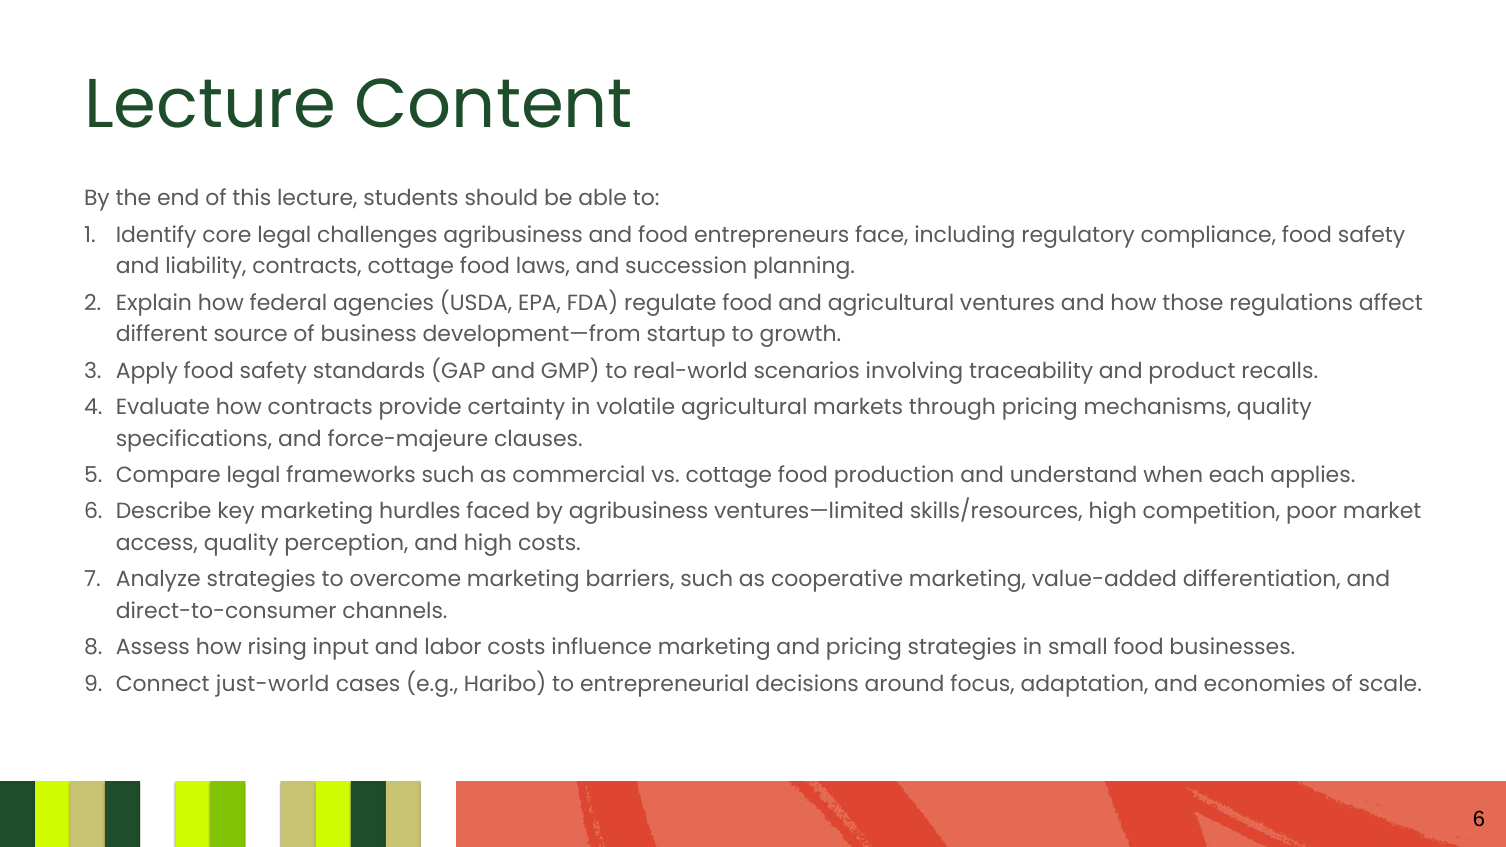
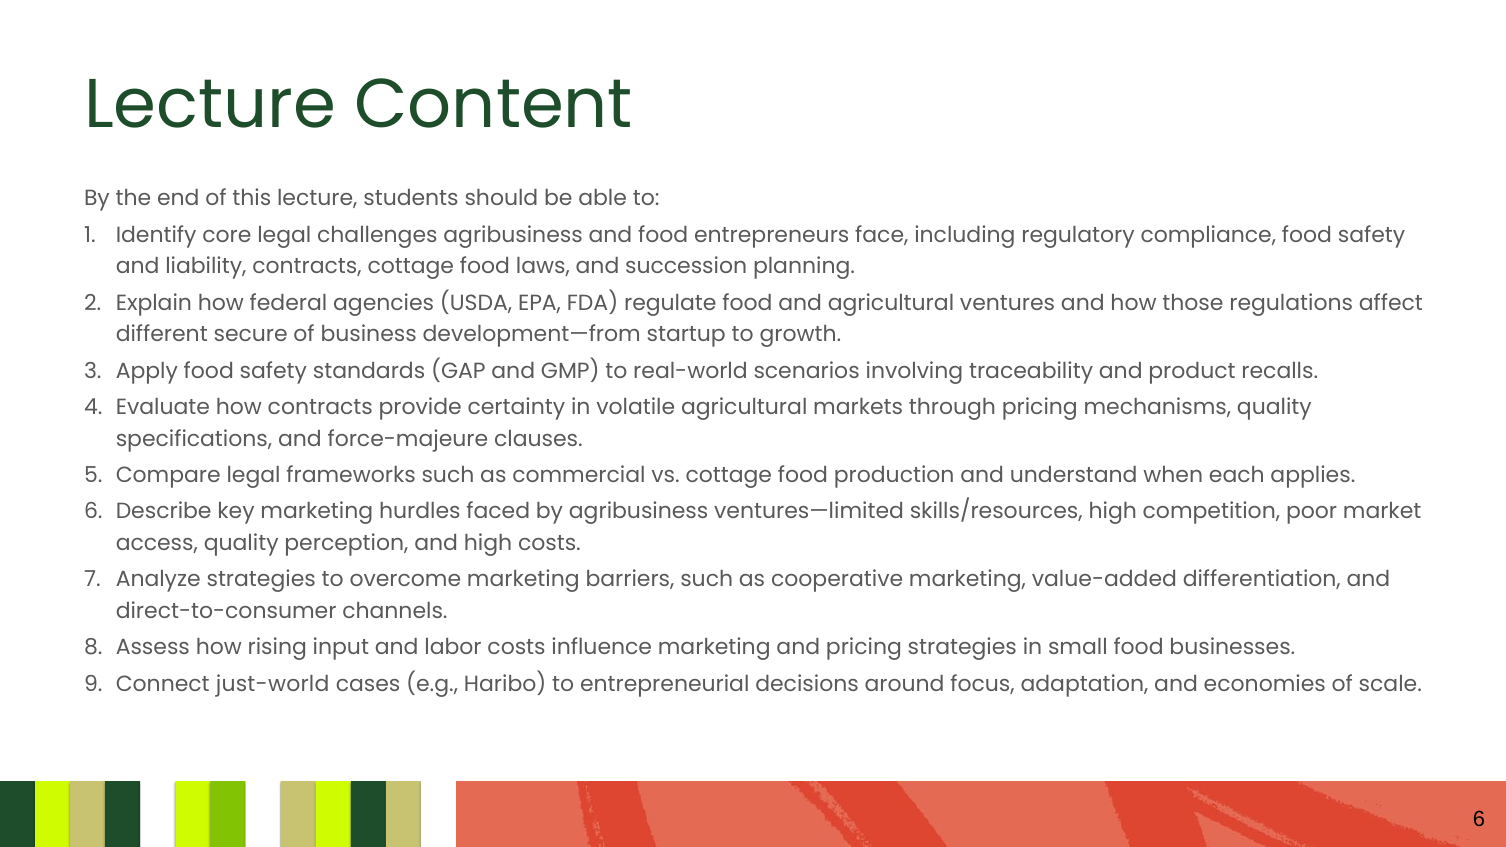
source: source -> secure (251, 335)
